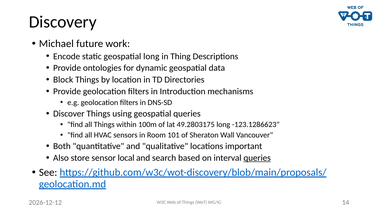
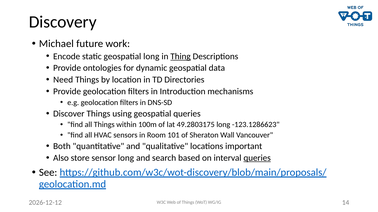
Thing underline: none -> present (181, 56)
Block: Block -> Need (63, 80)
sensor local: local -> long (126, 158)
